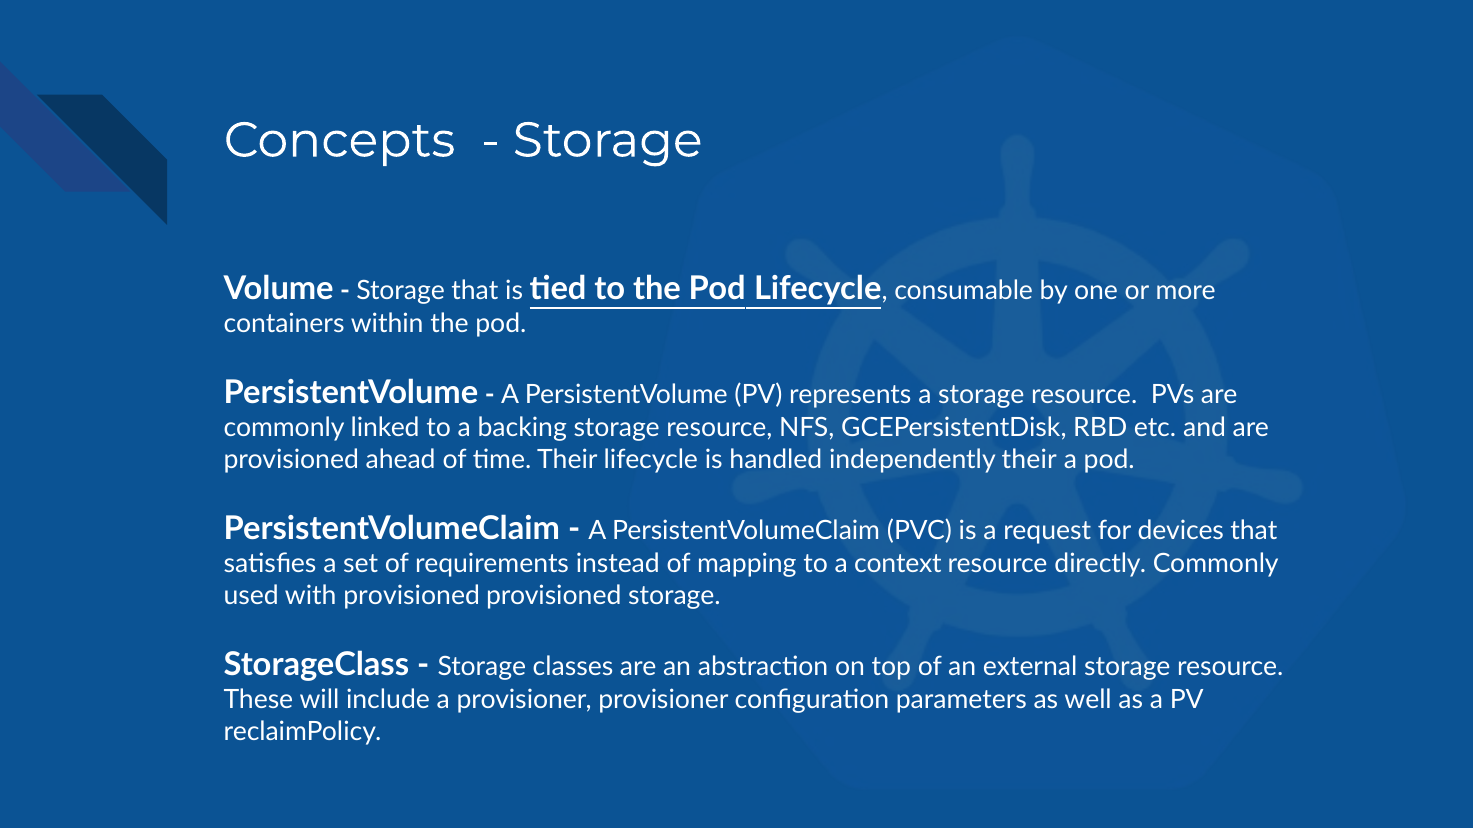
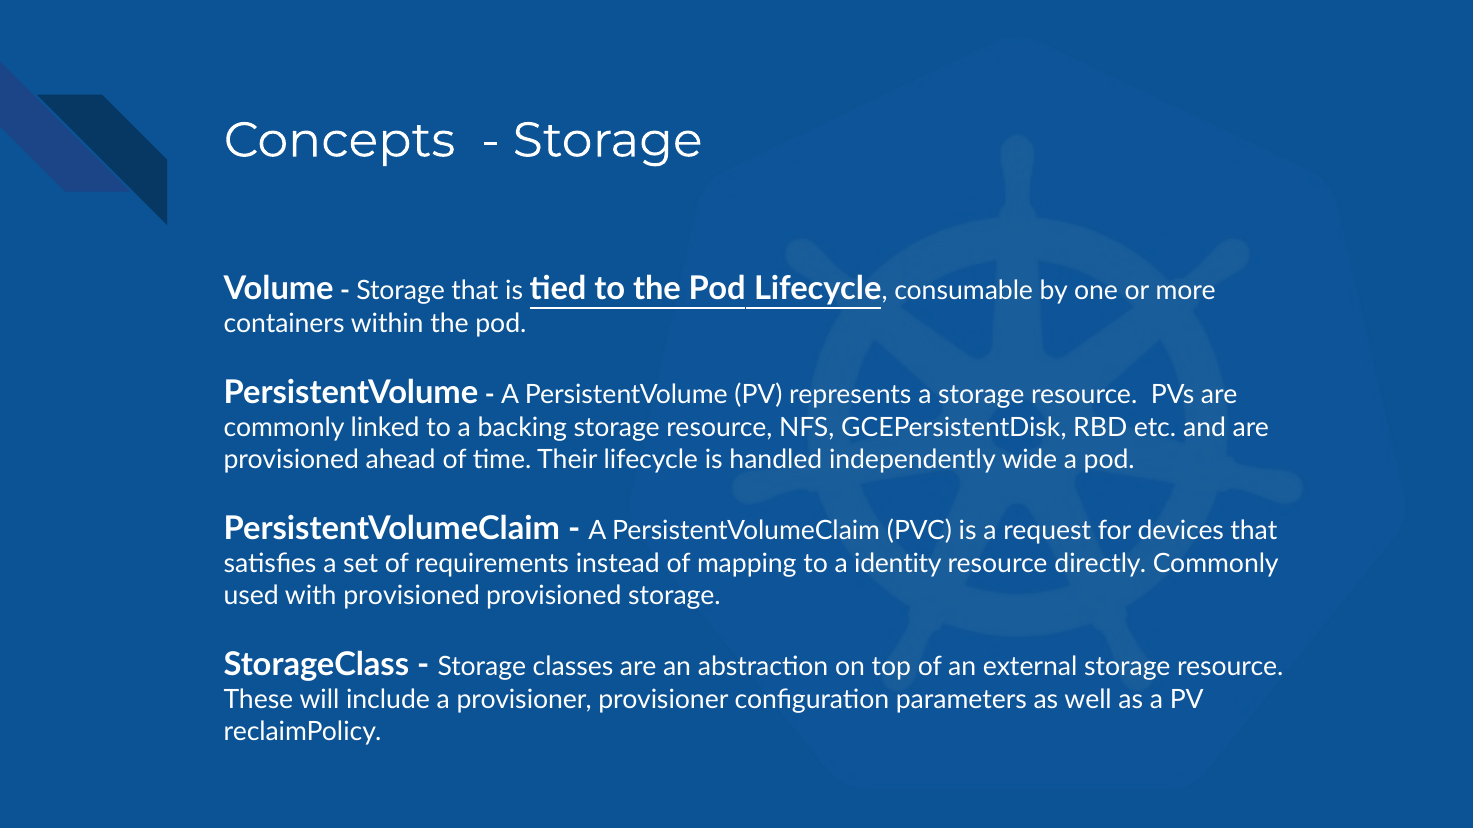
independently their: their -> wide (1029, 460)
context: context -> identity (898, 564)
